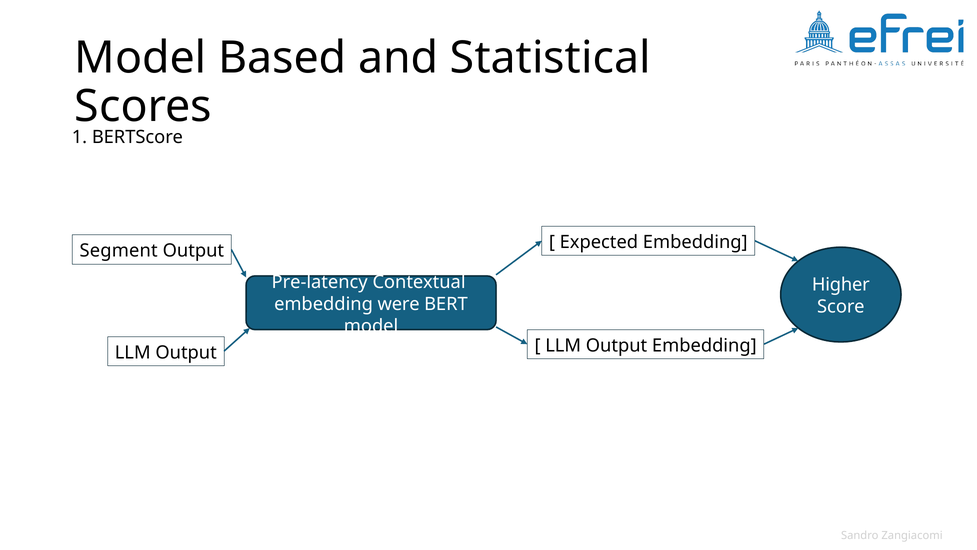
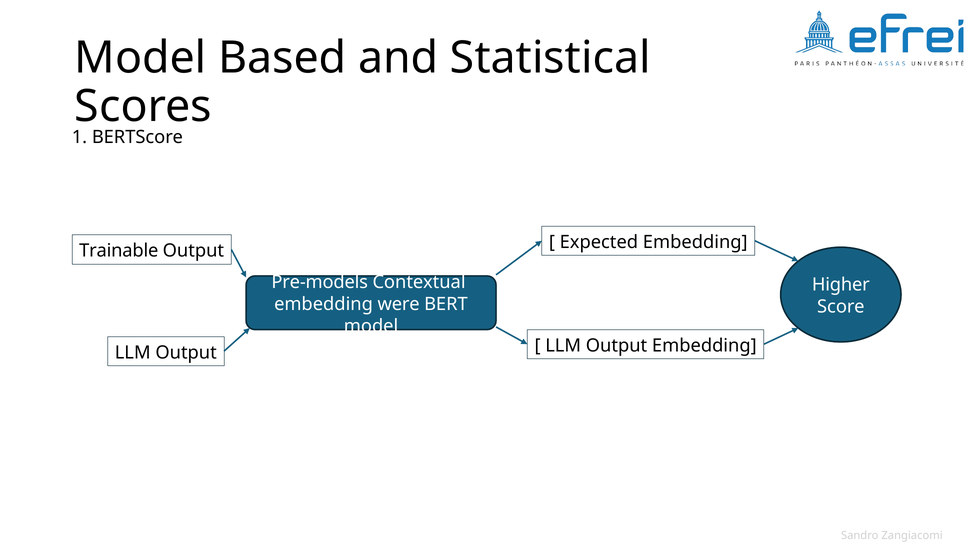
Segment: Segment -> Trainable (119, 251)
Pre-latency: Pre-latency -> Pre-models (320, 282)
